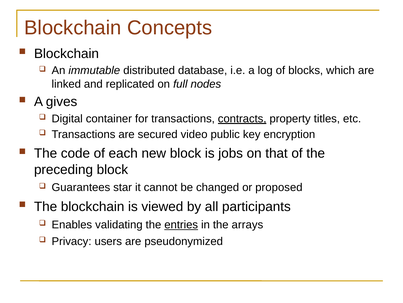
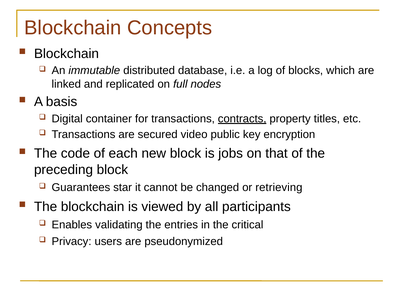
gives: gives -> basis (62, 102)
proposed: proposed -> retrieving (279, 187)
entries underline: present -> none (181, 224)
arrays: arrays -> critical (247, 224)
